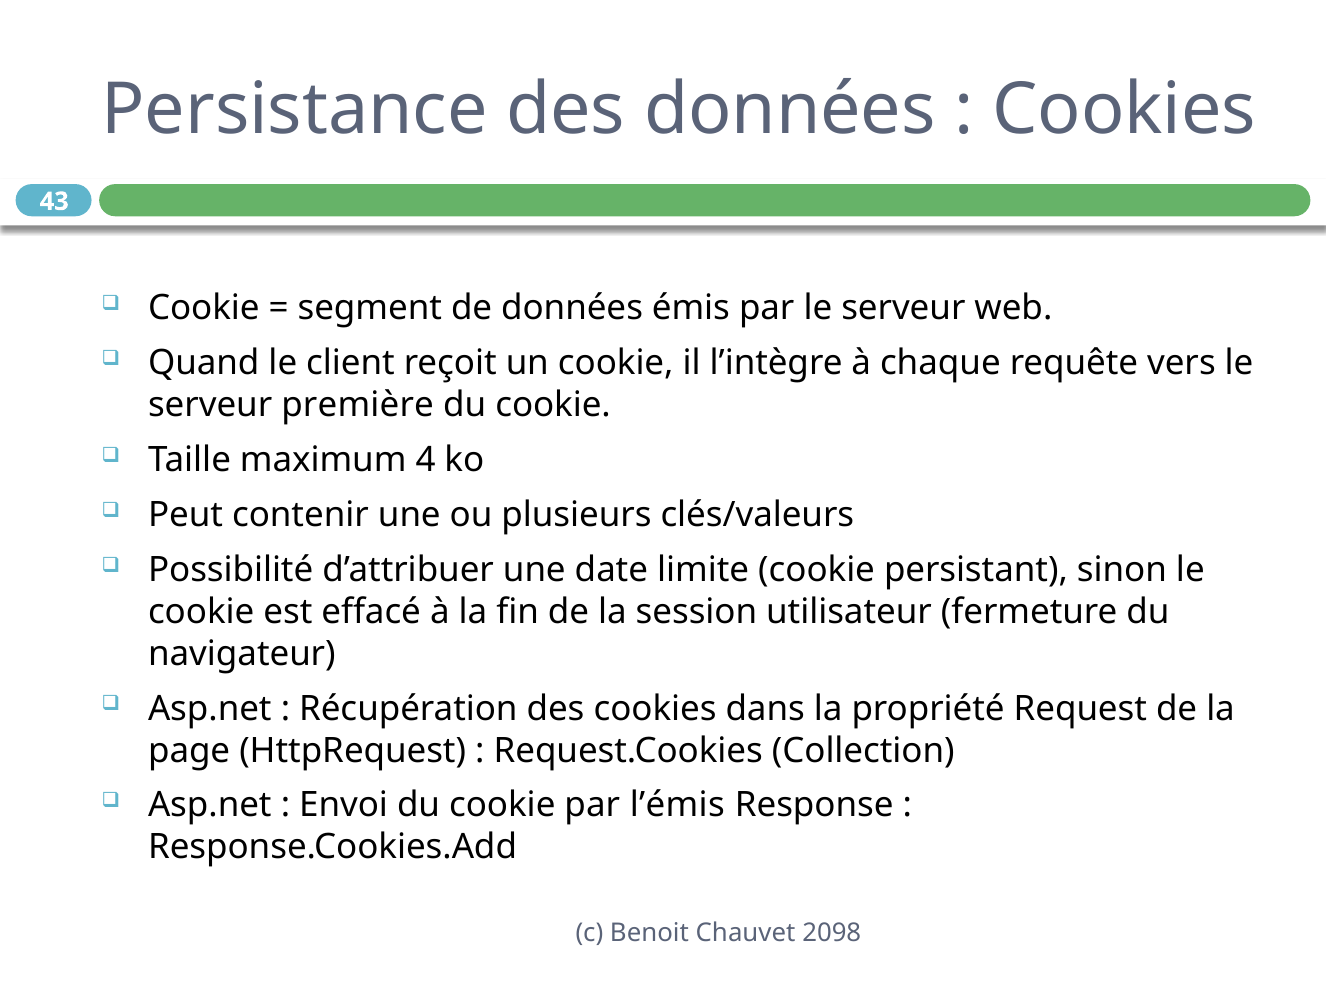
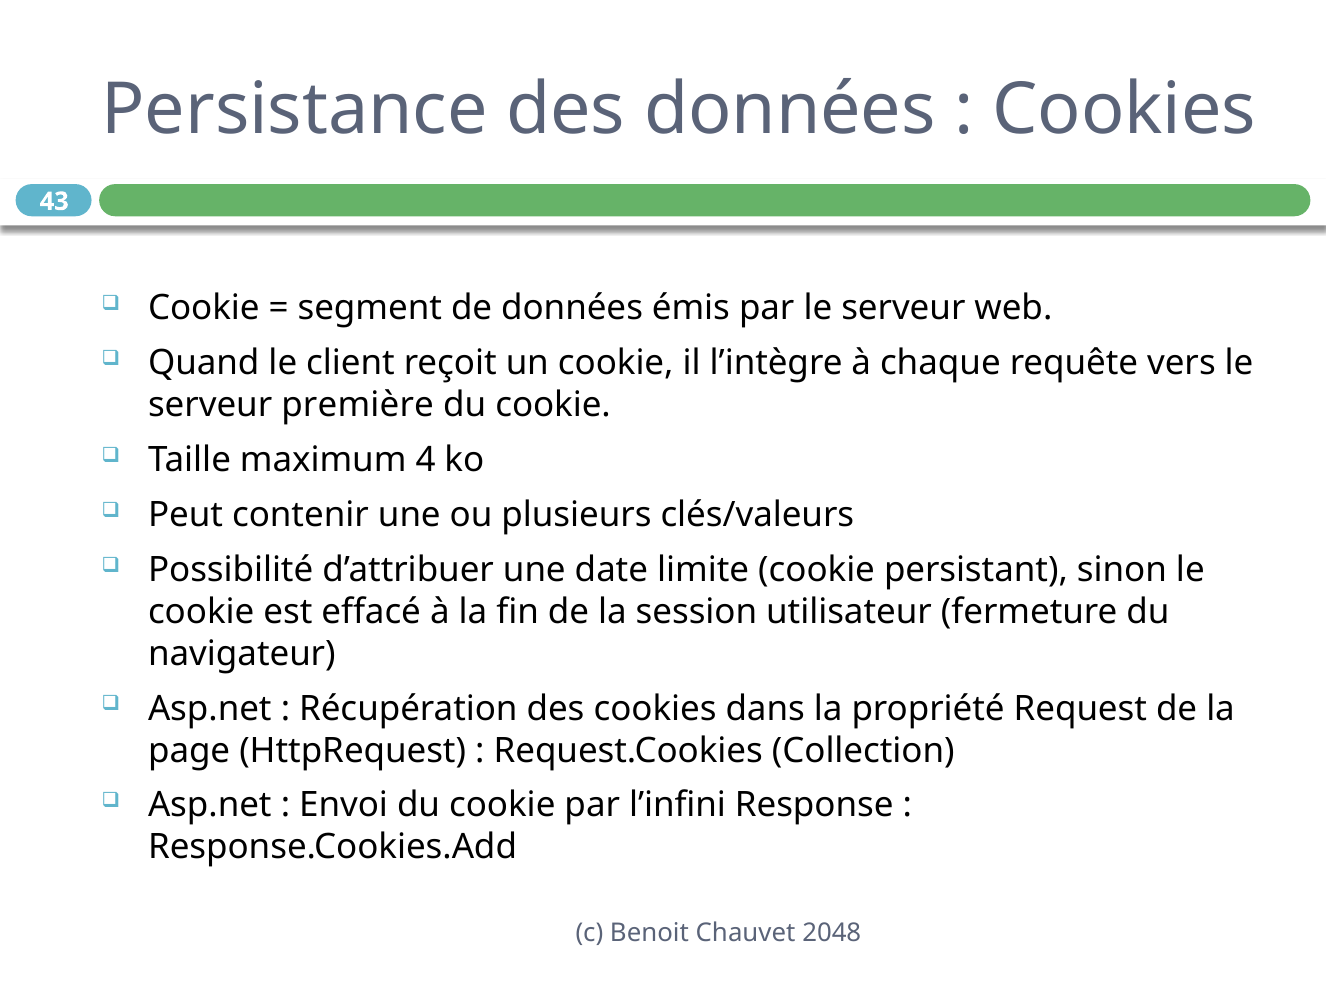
l’émis: l’émis -> l’infini (678, 805)
2098: 2098 -> 2048 (832, 932)
